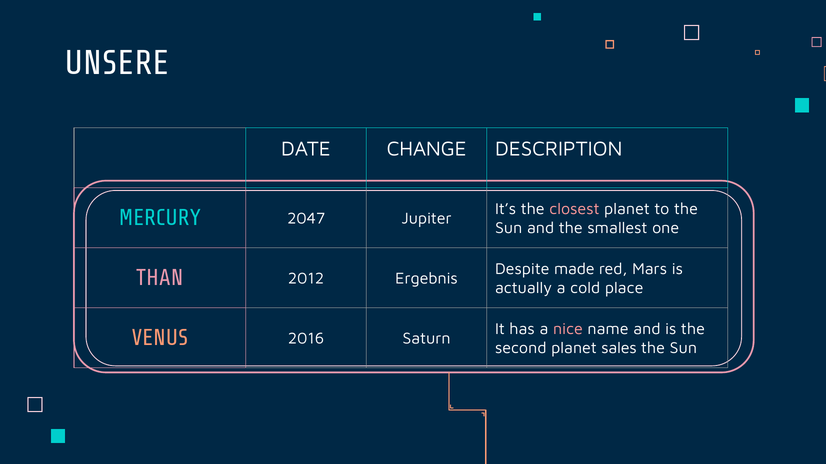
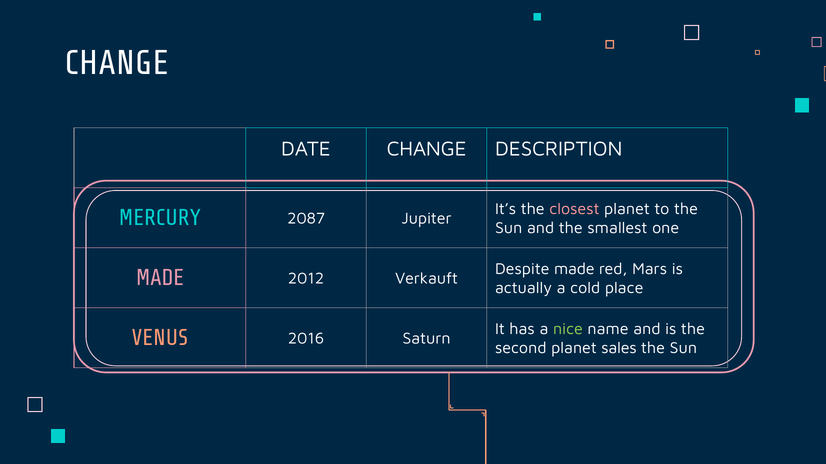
UNSERE: UNSERE -> CHANGE (117, 63)
2047: 2047 -> 2087 (306, 219)
THAN: THAN -> MADE (160, 278)
Ergebnis: Ergebnis -> Verkauft (427, 279)
nice colour: pink -> light green (568, 329)
